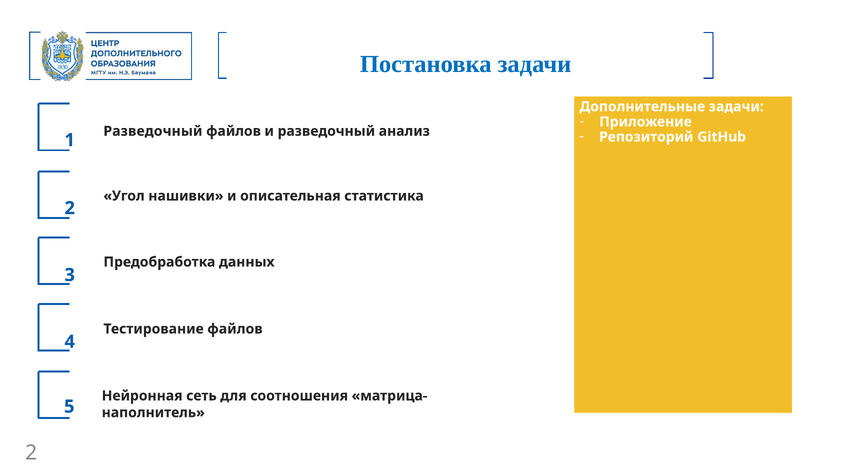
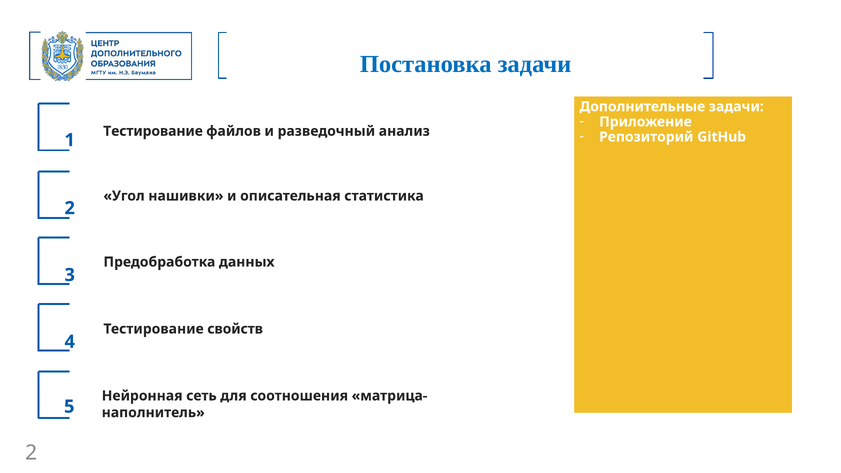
Разведочный: Разведочный -> Тестирование (153, 131)
Тестирование файлов: файлов -> свойств (235, 329)
